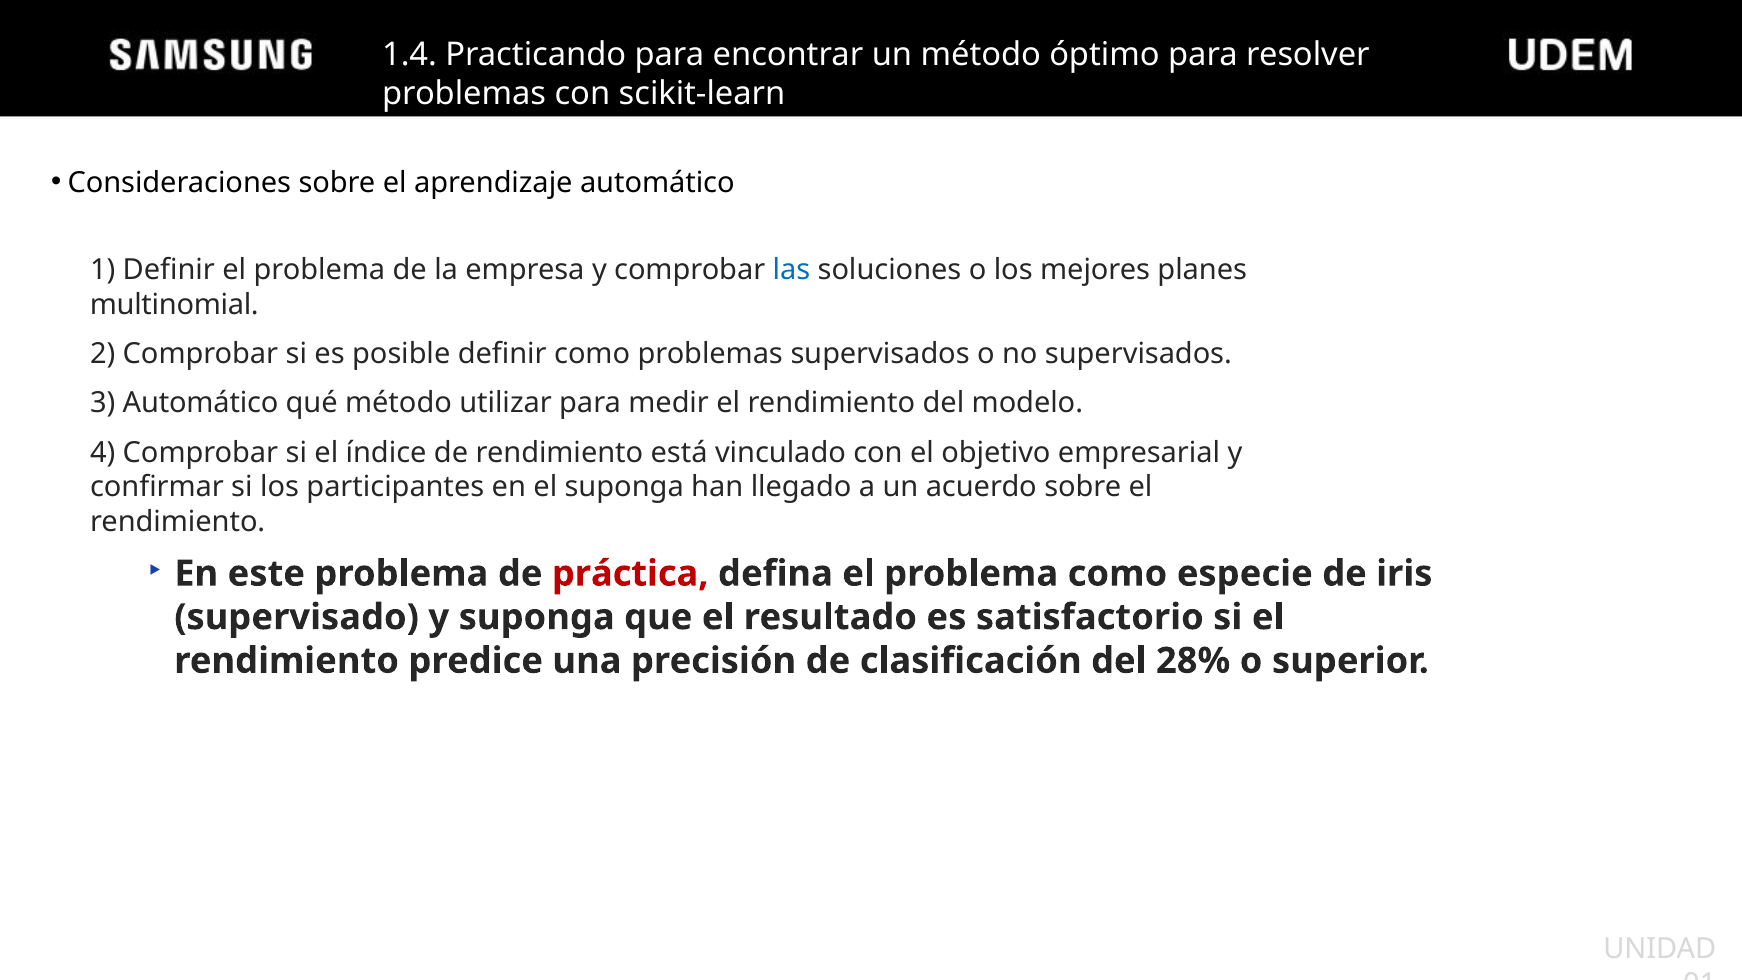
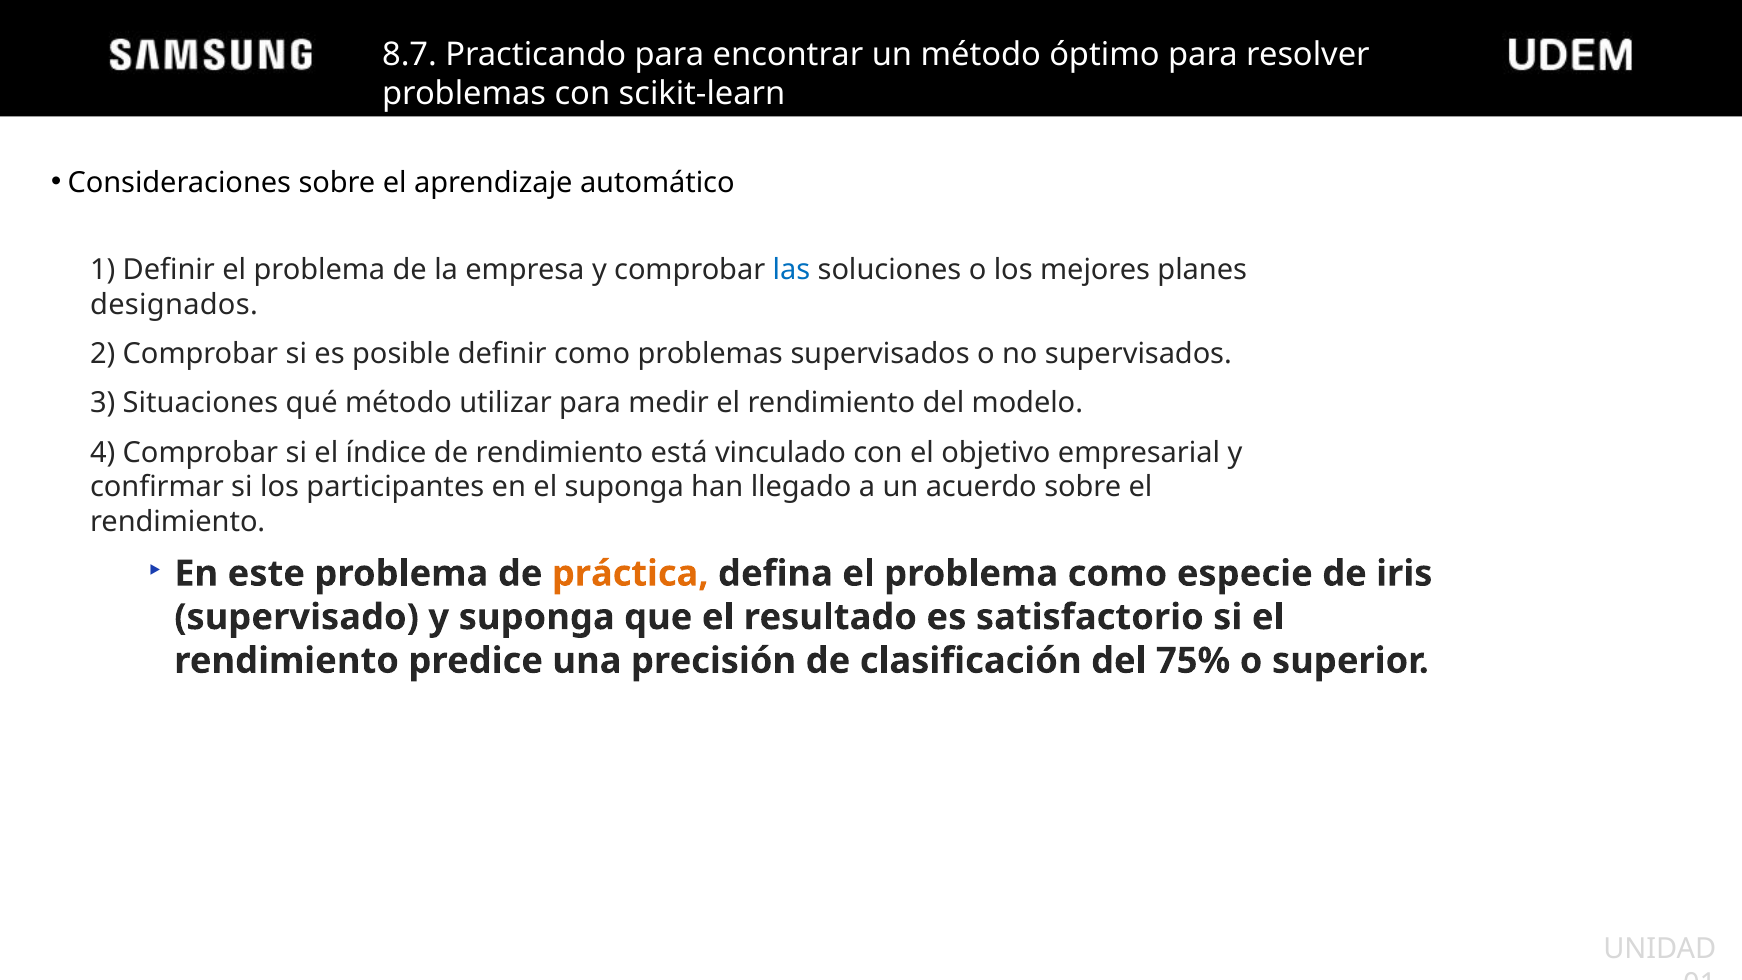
1.4: 1.4 -> 8.7 (410, 54)
multinomial: multinomial -> designados (174, 304)
3 Automático: Automático -> Situaciones (200, 403)
práctica colour: red -> orange (630, 574)
28%: 28% -> 75% (1193, 661)
